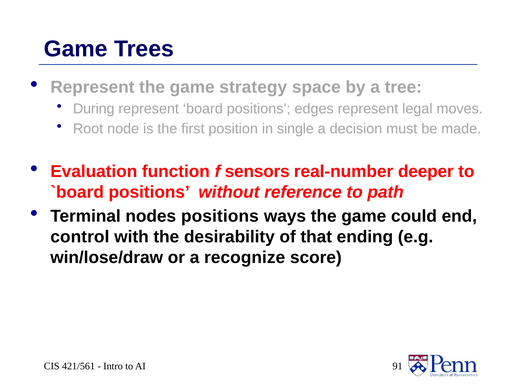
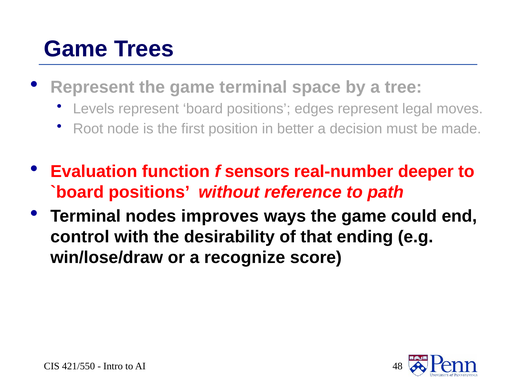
game strategy: strategy -> terminal (253, 87)
During: During -> Levels (94, 109)
single: single -> better (295, 129)
nodes positions: positions -> improves (220, 216)
421/561: 421/561 -> 421/550 (78, 366)
91: 91 -> 48 (398, 366)
